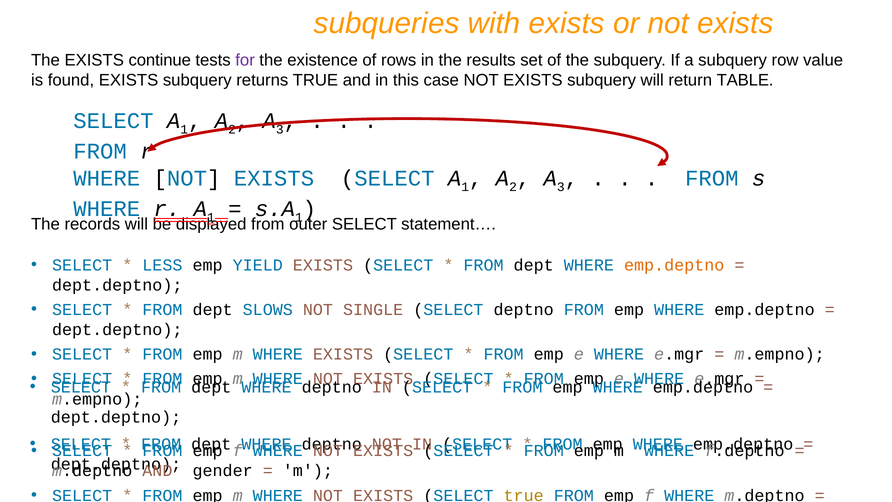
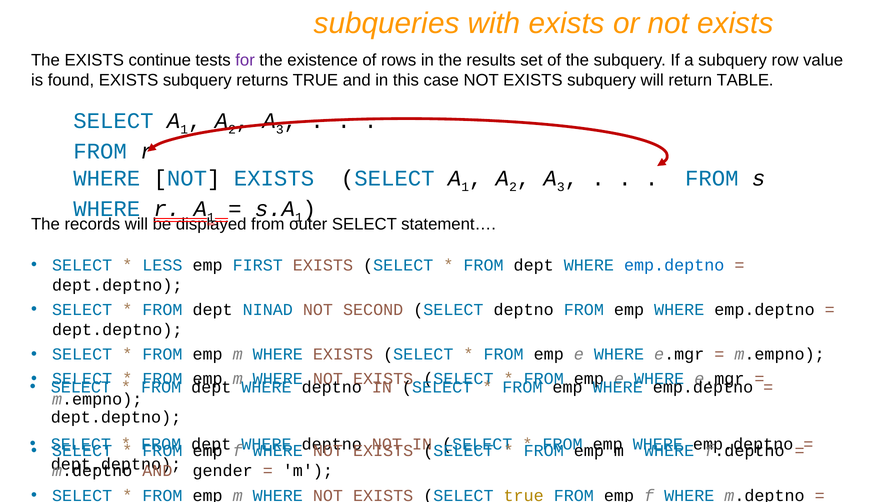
YIELD: YIELD -> FIRST (258, 265)
emp.deptno colour: orange -> blue (674, 265)
SLOWS: SLOWS -> NINAD (268, 310)
SINGLE: SINGLE -> SECOND (373, 310)
